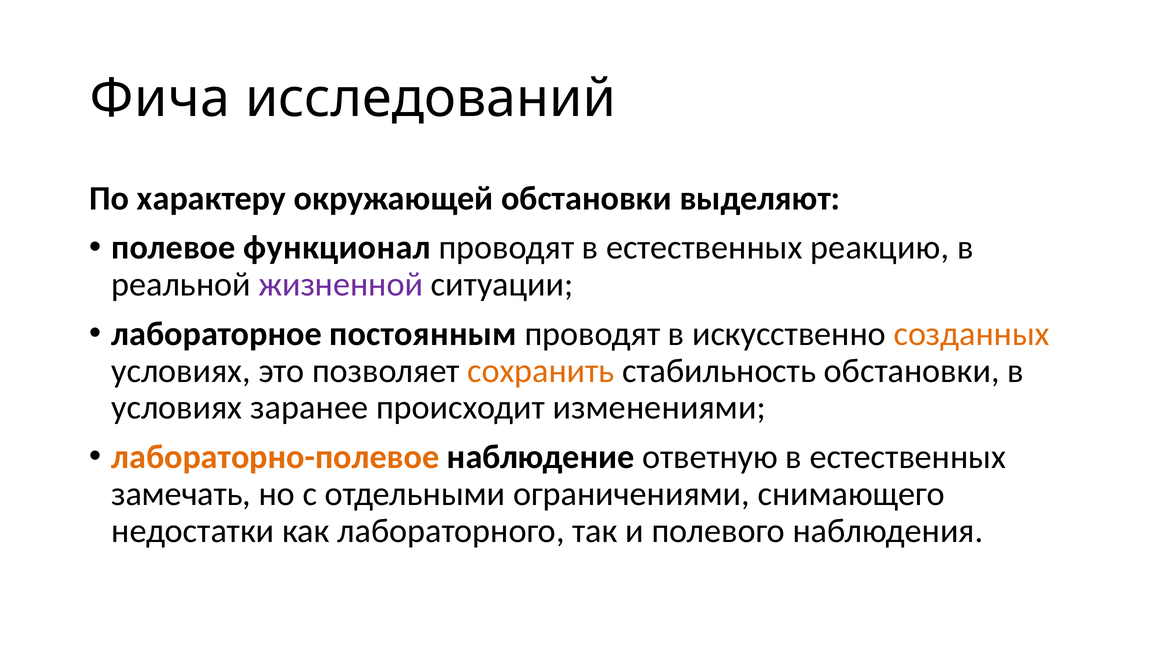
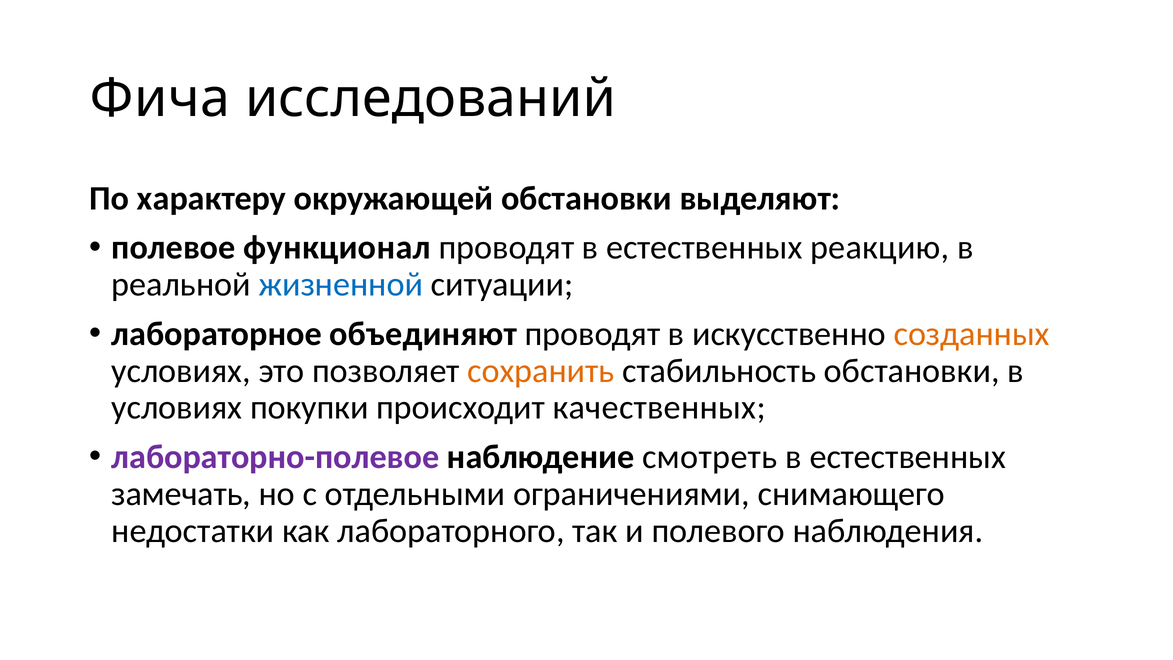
жизненной colour: purple -> blue (341, 284)
постоянным: постоянным -> объединяют (423, 334)
заранее: заранее -> покупки (309, 408)
изменениями: изменениями -> качественных (659, 408)
лабораторно-полевое colour: orange -> purple (275, 457)
ответную: ответную -> смотреть (710, 457)
